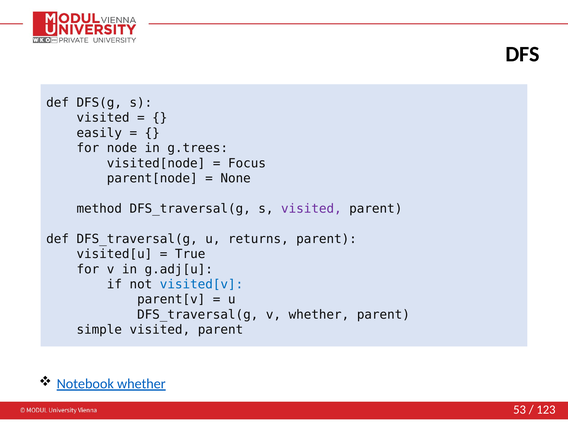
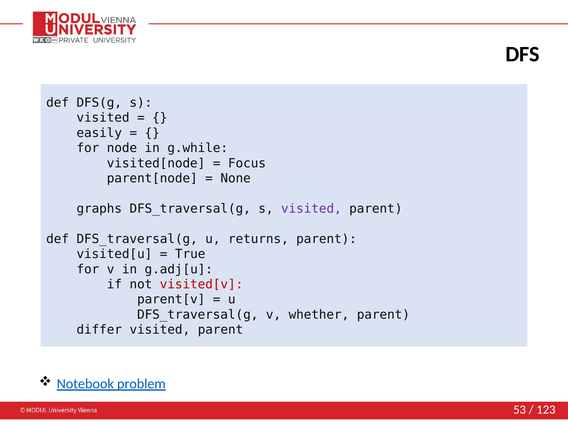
g.trees: g.trees -> g.while (198, 148)
method: method -> graphs (99, 209)
visited[v colour: blue -> red (202, 284)
simple: simple -> differ (99, 330)
Notebook whether: whether -> problem (141, 384)
